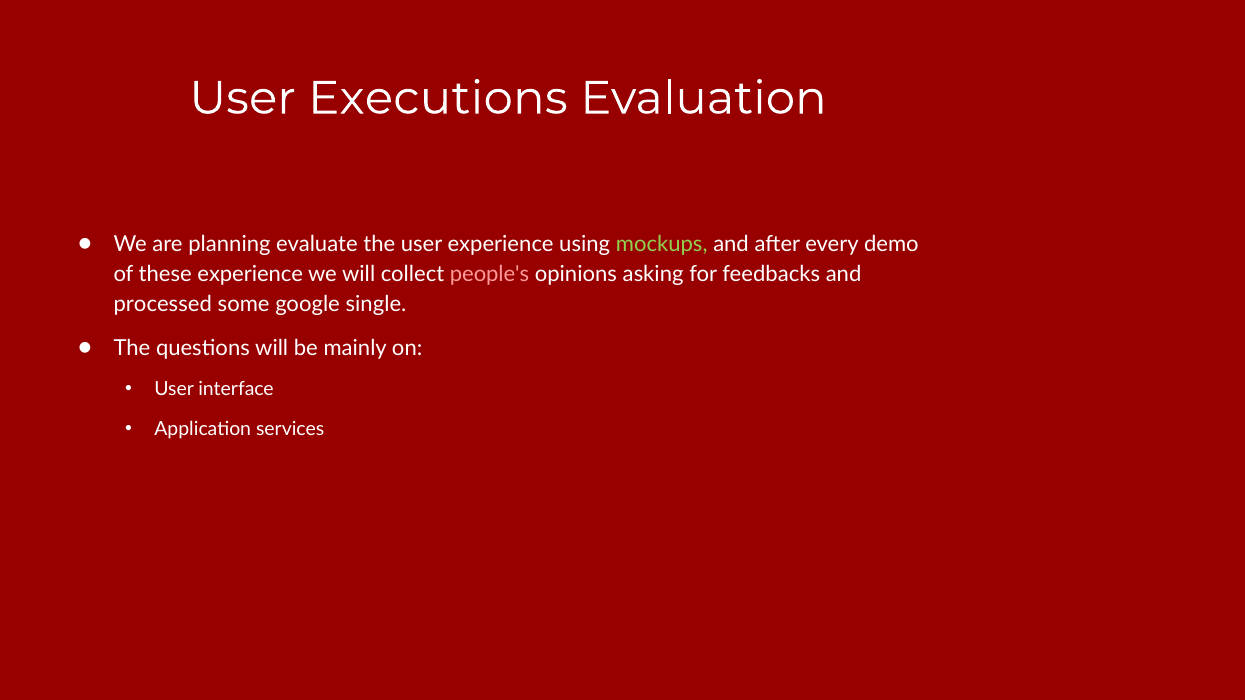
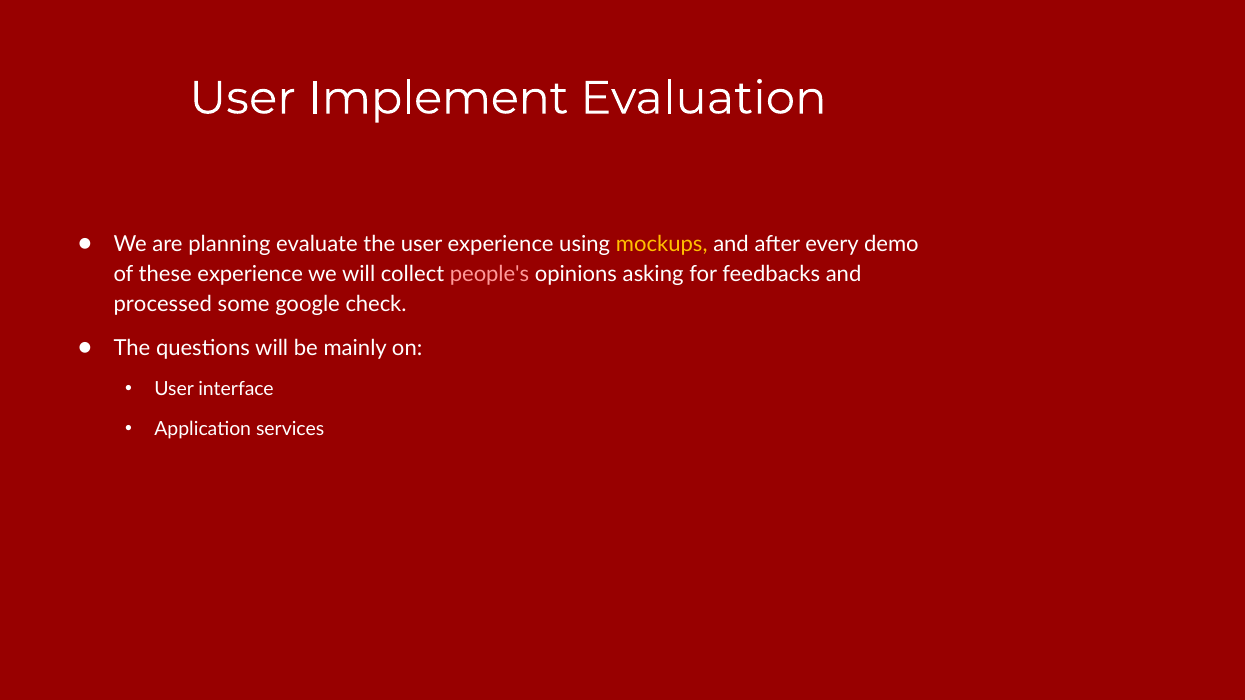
Executions: Executions -> Implement (438, 98)
mockups colour: light green -> yellow (662, 244)
single: single -> check (376, 305)
